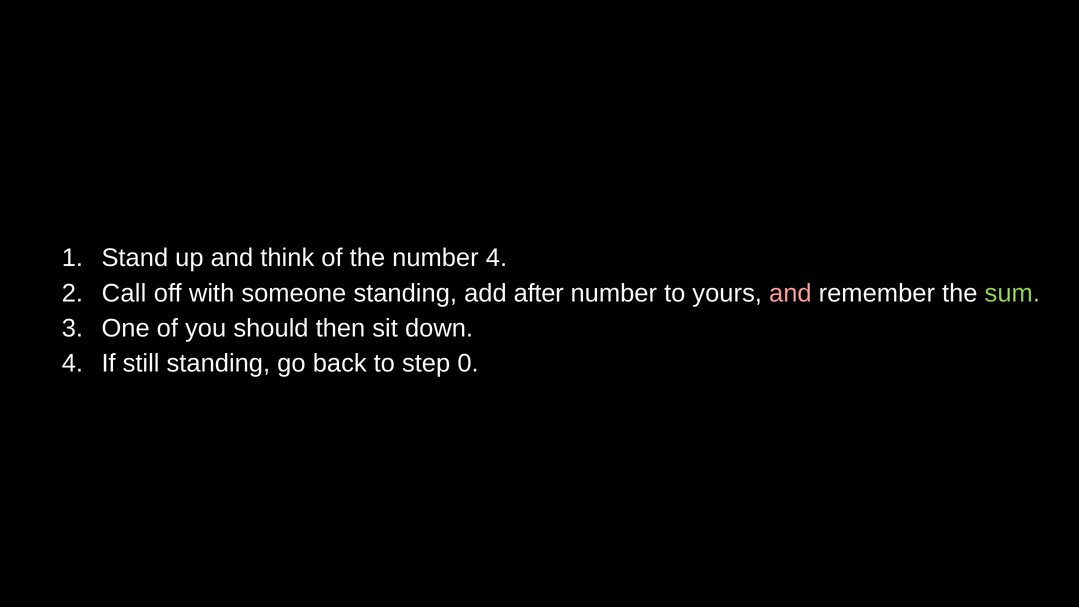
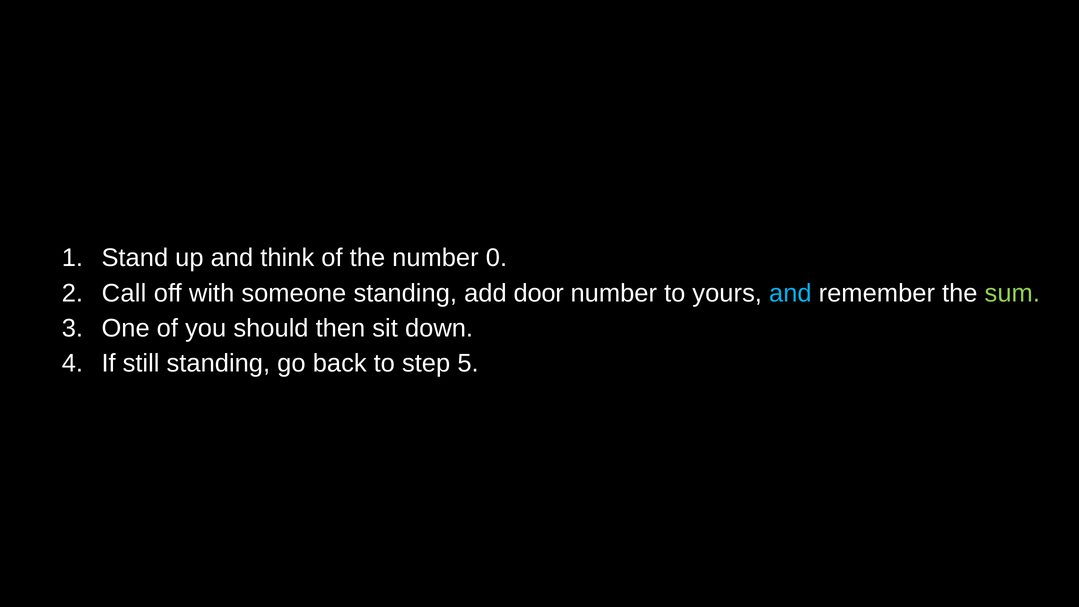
number 4: 4 -> 0 (496, 258)
after: after -> door (539, 293)
and colour: pink -> light blue (790, 293)
0: 0 -> 5 (468, 363)
